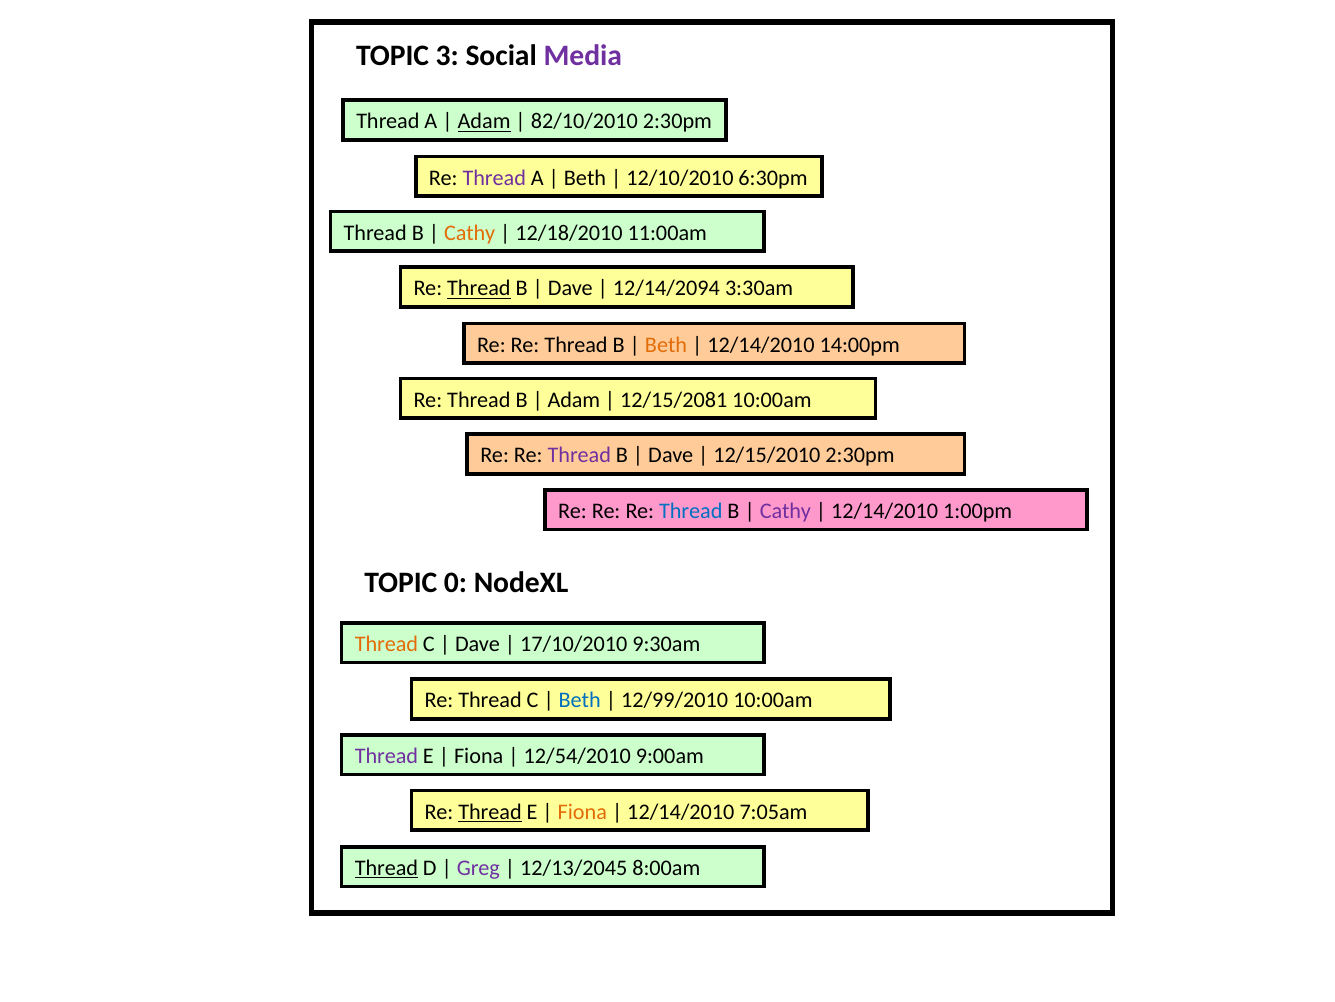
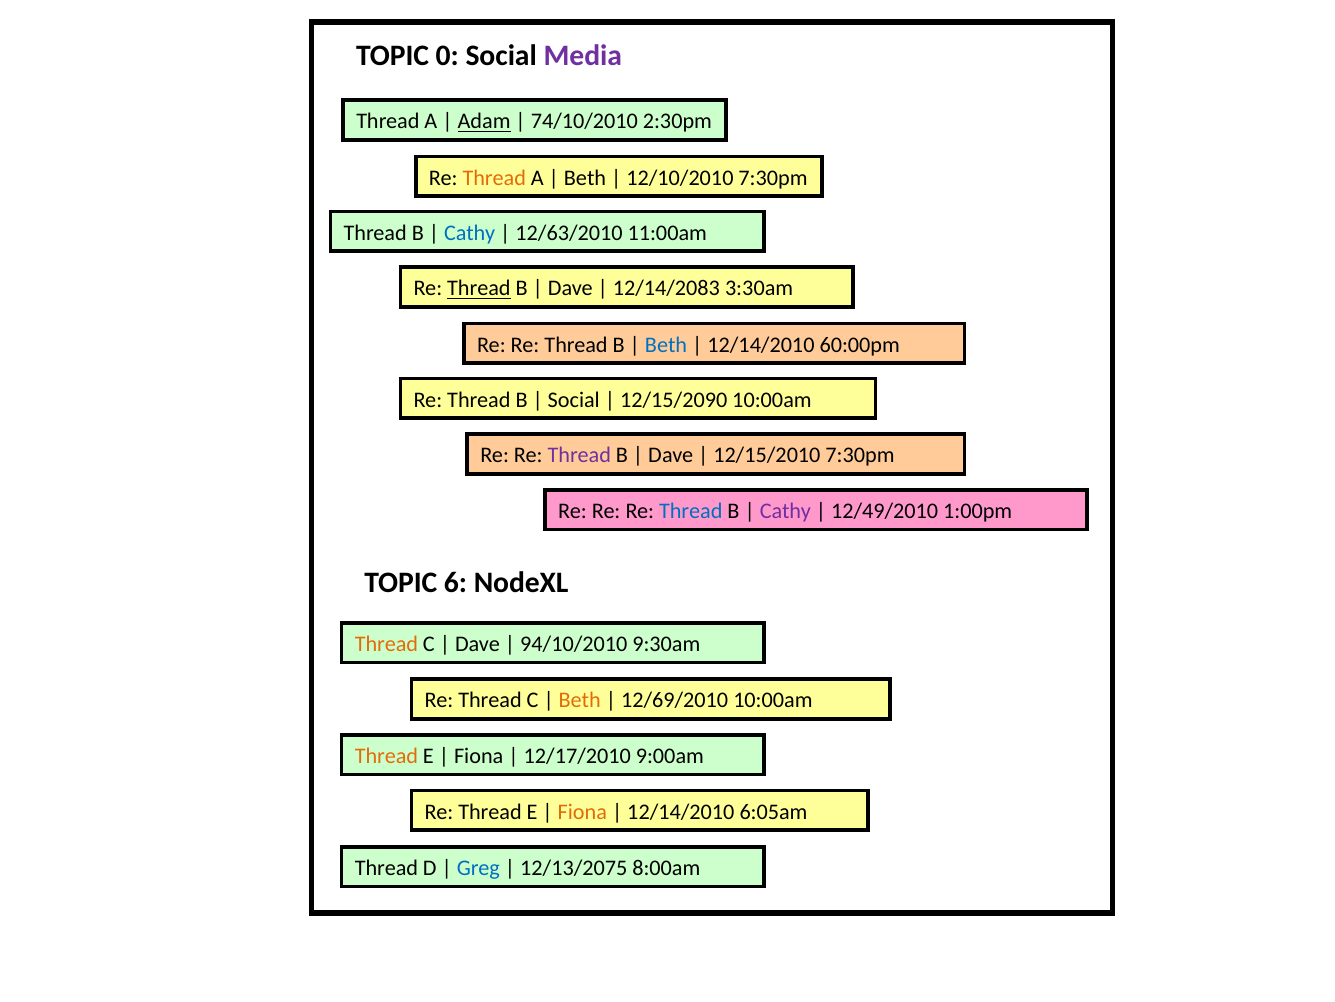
3: 3 -> 0 (447, 55)
82/10/2010: 82/10/2010 -> 74/10/2010 (584, 122)
Thread colour: purple -> orange (494, 178)
12/10/2010 6:30pm: 6:30pm -> 7:30pm (773, 178)
Cathy colour: orange -> blue (470, 233)
12/18/2010: 12/18/2010 -> 12/63/2010 (569, 233)
12/14/2094: 12/14/2094 -> 12/14/2083 (666, 288)
Beth colour: orange -> blue (666, 345)
14:00pm: 14:00pm -> 60:00pm (860, 345)
Adam: Adam -> Social (574, 400)
12/15/2081: 12/15/2081 -> 12/15/2090 (674, 400)
12/15/2010 2:30pm: 2:30pm -> 7:30pm (860, 455)
12/14/2010: 12/14/2010 -> 12/49/2010 (885, 511)
0: 0 -> 6 (455, 583)
17/10/2010: 17/10/2010 -> 94/10/2010 (574, 644)
Beth colour: blue -> orange (580, 700)
12/99/2010: 12/99/2010 -> 12/69/2010 (675, 700)
Thread colour: purple -> orange (386, 756)
12/54/2010: 12/54/2010 -> 12/17/2010 (577, 756)
Thread underline: present -> none (490, 811)
7:05am: 7:05am -> 6:05am (773, 811)
Thread underline: present -> none (386, 868)
Greg colour: purple -> blue (478, 868)
12/13/2045: 12/13/2045 -> 12/13/2075 (574, 868)
